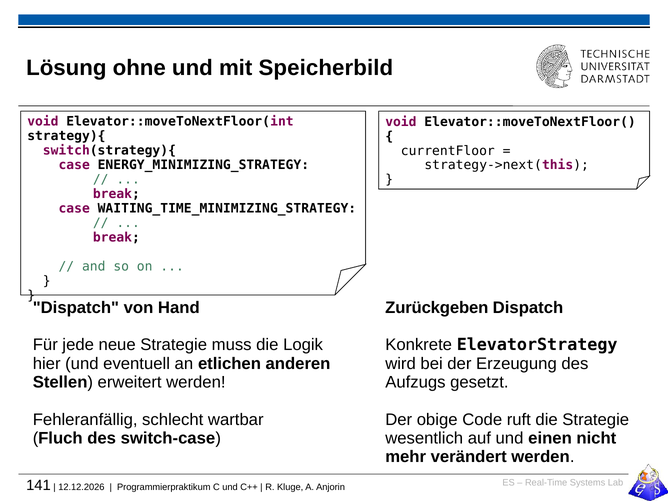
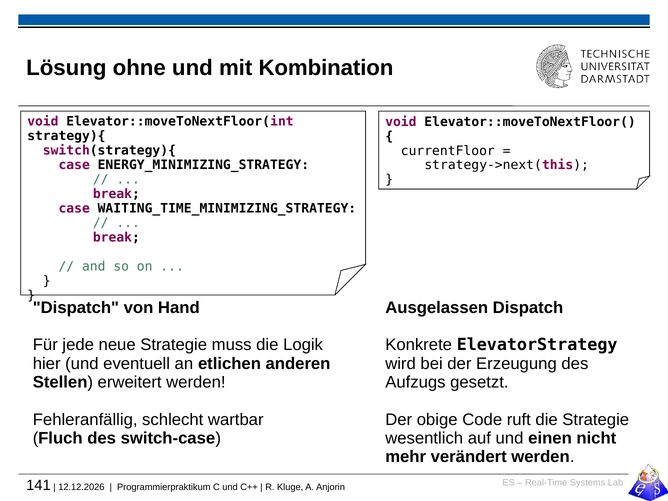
Speicherbild: Speicherbild -> Kombination (326, 68)
Zurückgeben: Zurückgeben -> Ausgelassen (437, 308)
